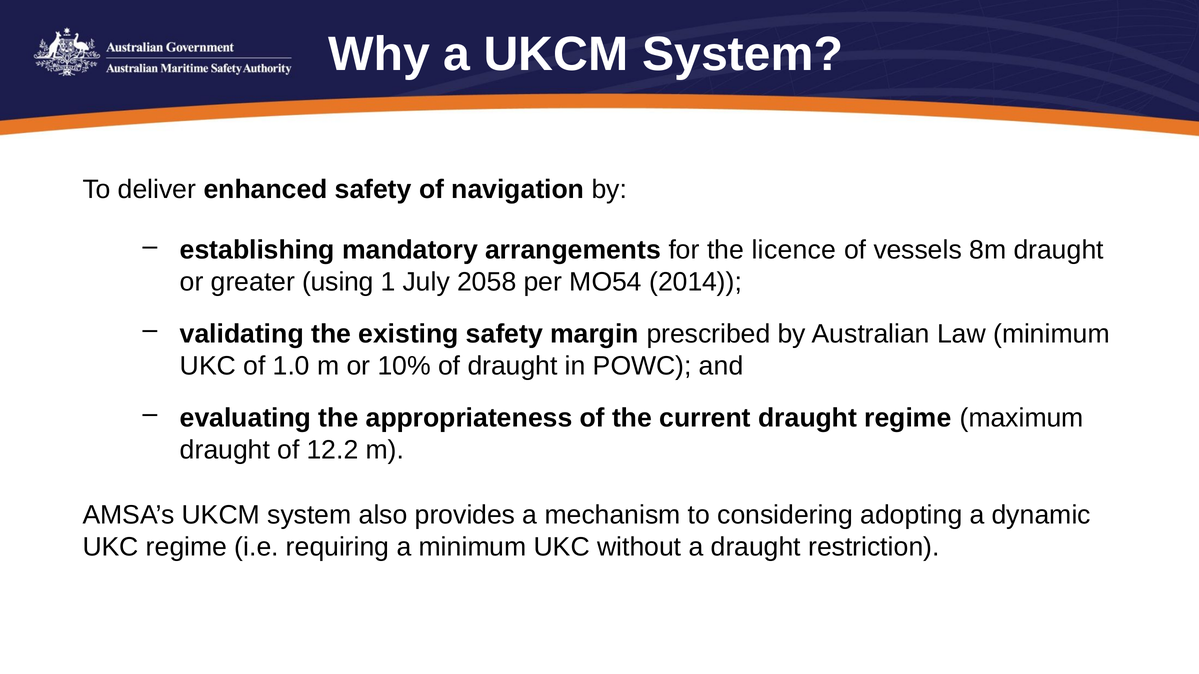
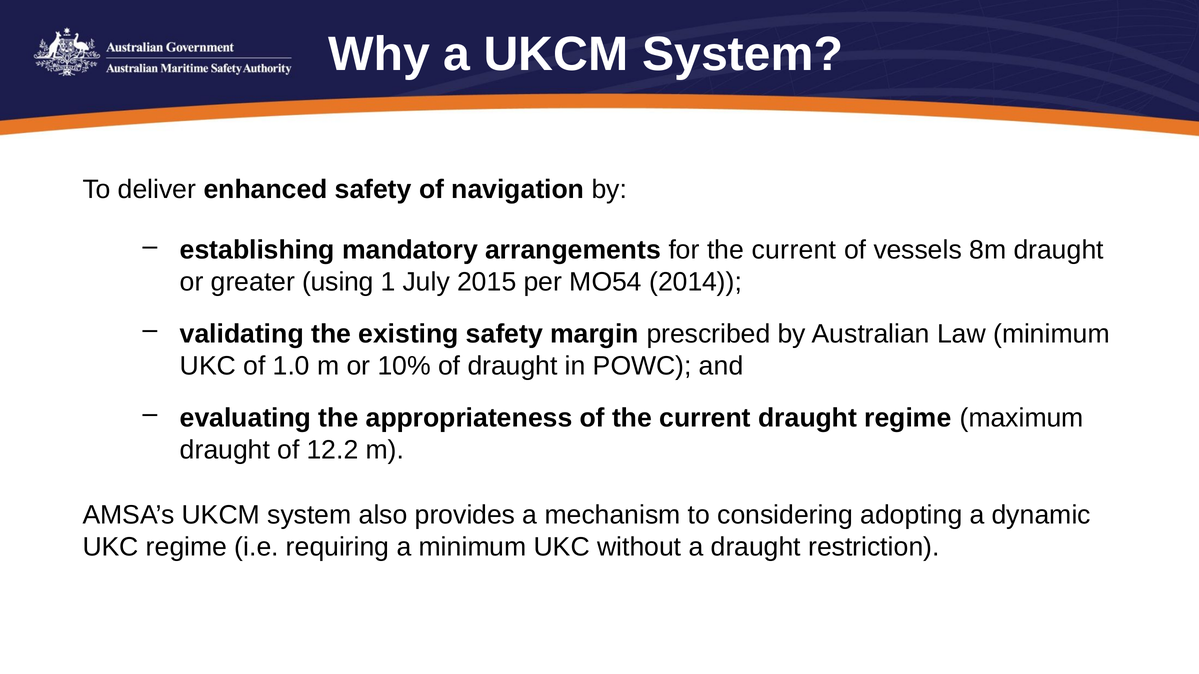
for the licence: licence -> current (794, 250)
2058: 2058 -> 2015 (487, 282)
